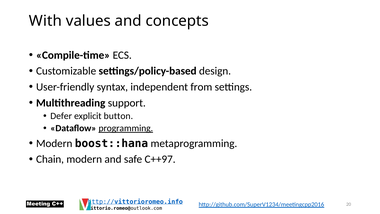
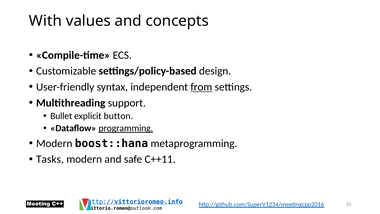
from underline: none -> present (201, 87)
Defer: Defer -> Bullet (61, 116)
Chain: Chain -> Tasks (50, 159)
C++97: C++97 -> C++11 (160, 159)
